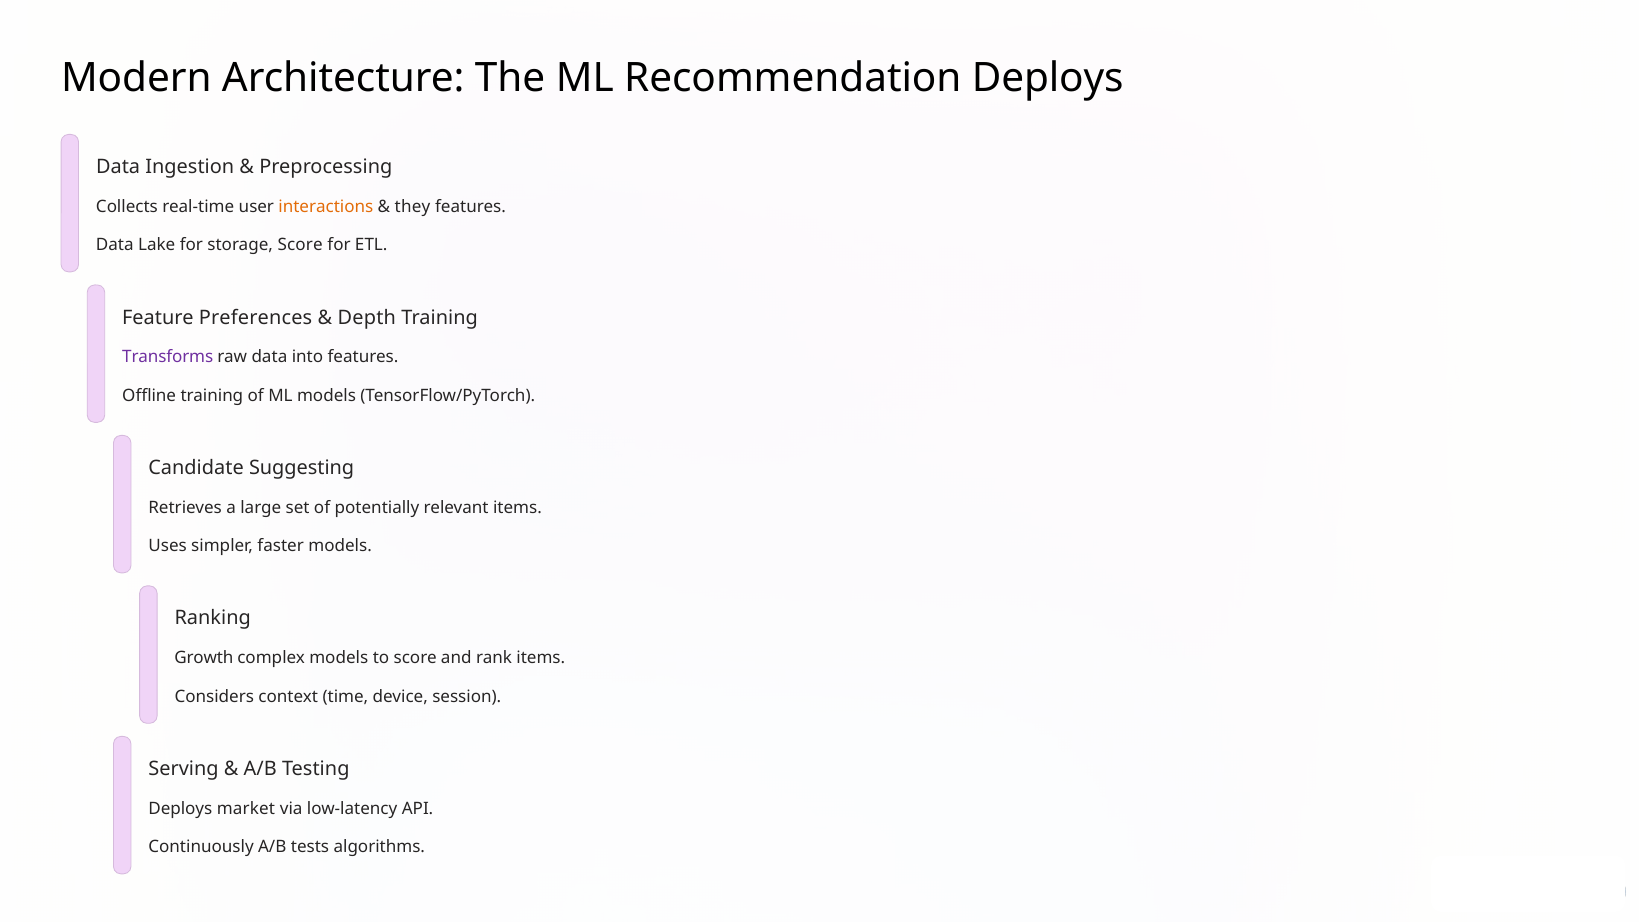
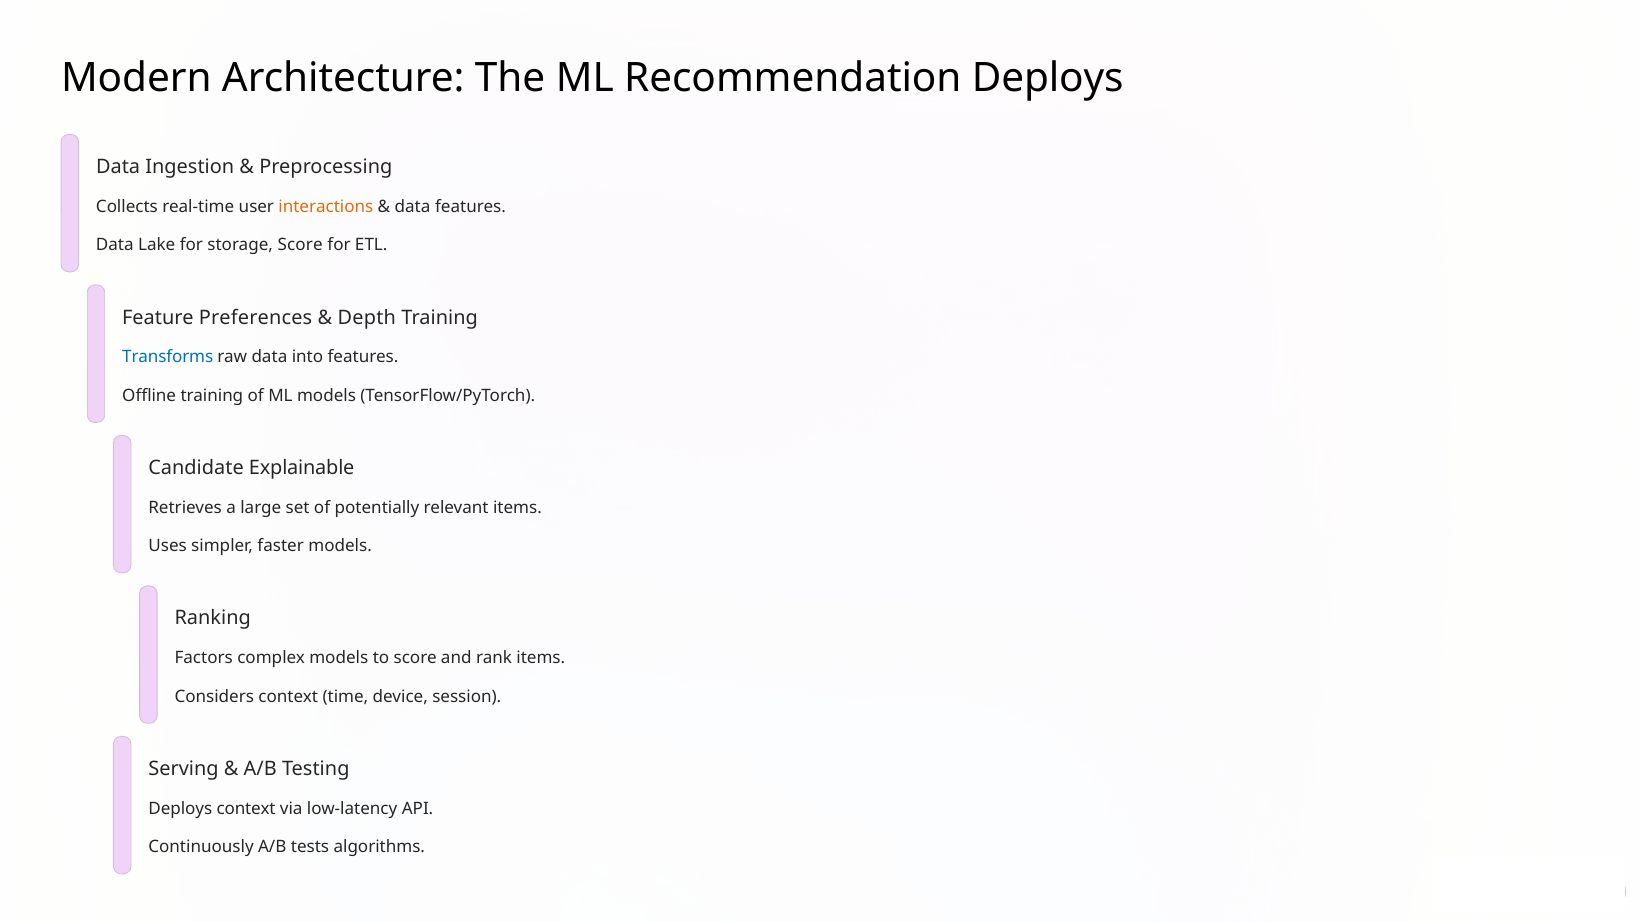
they: they -> data (413, 207)
Transforms colour: purple -> blue (168, 357)
Suggesting: Suggesting -> Explainable (302, 468)
Growth: Growth -> Factors (204, 658)
Deploys market: market -> context (246, 809)
